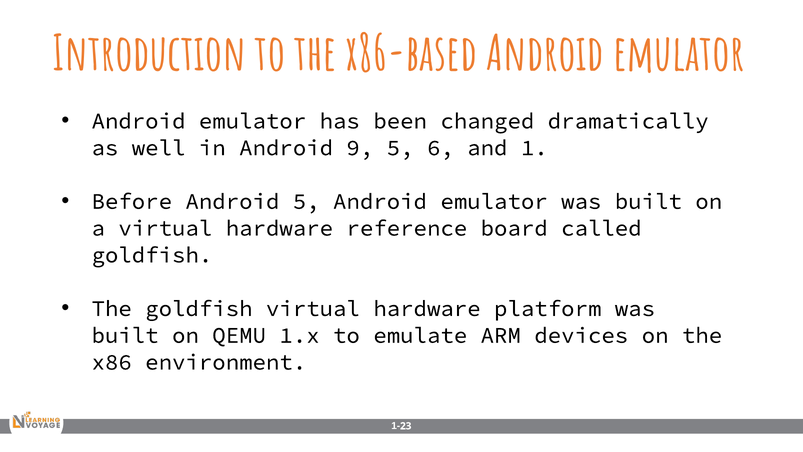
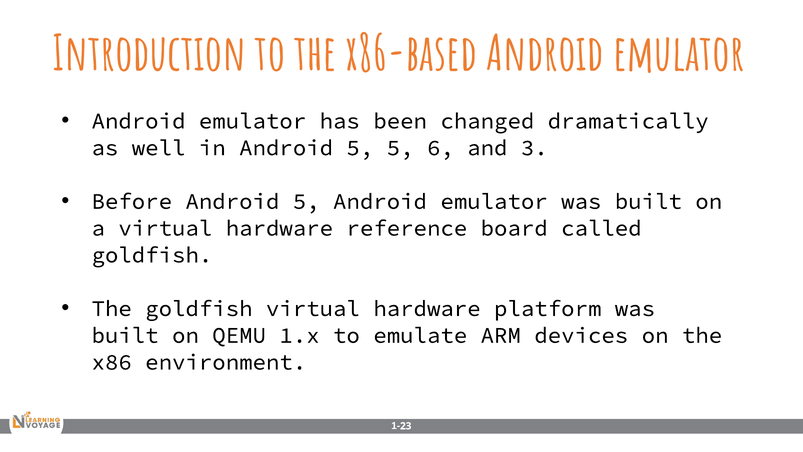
in Android 9: 9 -> 5 (360, 148)
1: 1 -> 3 (534, 148)
